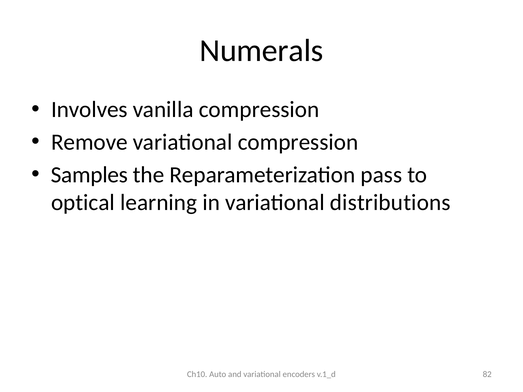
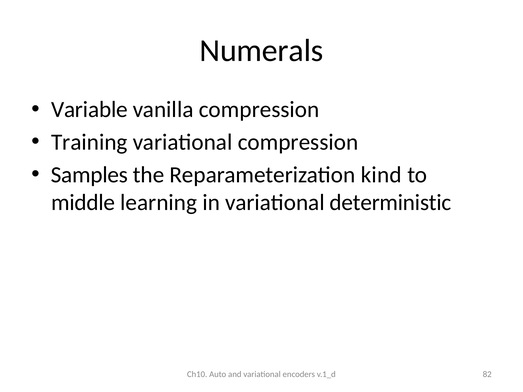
Involves: Involves -> Variable (89, 110)
Remove: Remove -> Training (89, 142)
pass: pass -> kind (381, 175)
optical: optical -> middle (83, 203)
distributions: distributions -> deterministic (390, 203)
